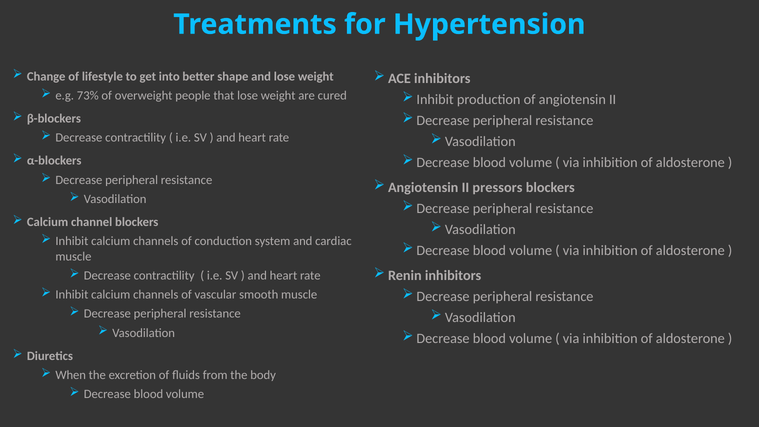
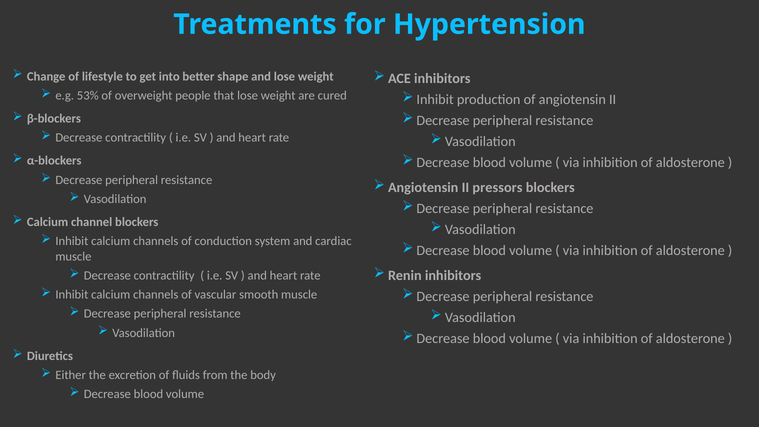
73%: 73% -> 53% (88, 95)
When: When -> Either (71, 375)
